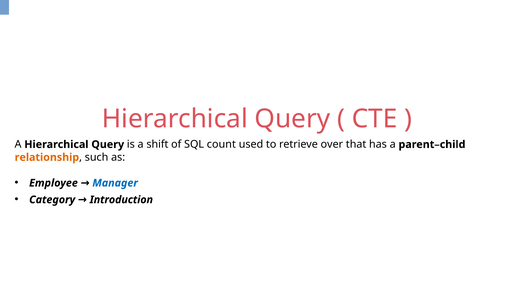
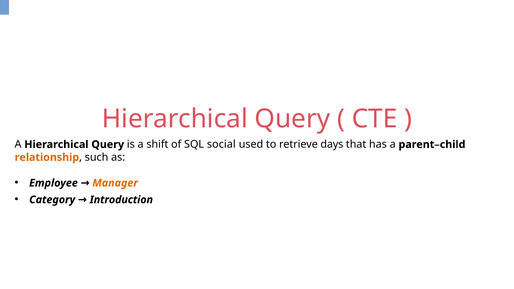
count: count -> social (221, 145)
over: over -> days (332, 145)
Manager colour: blue -> orange (115, 183)
